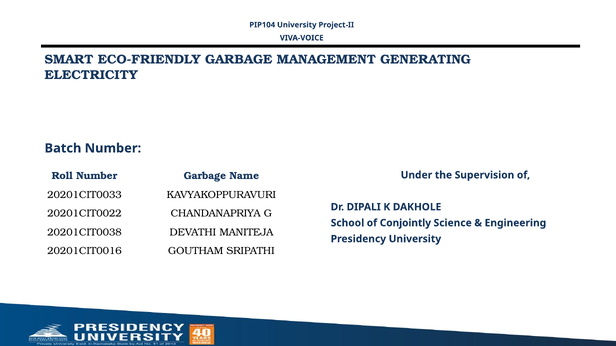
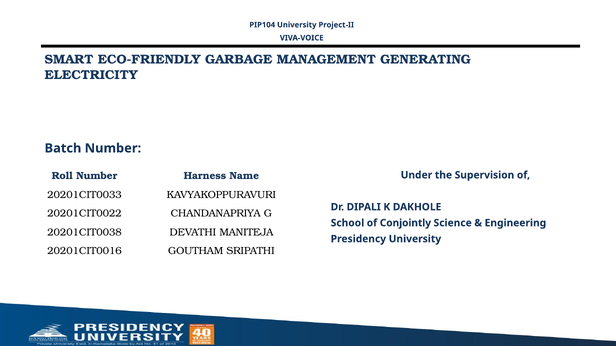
Number Garbage: Garbage -> Harness (205, 176)
